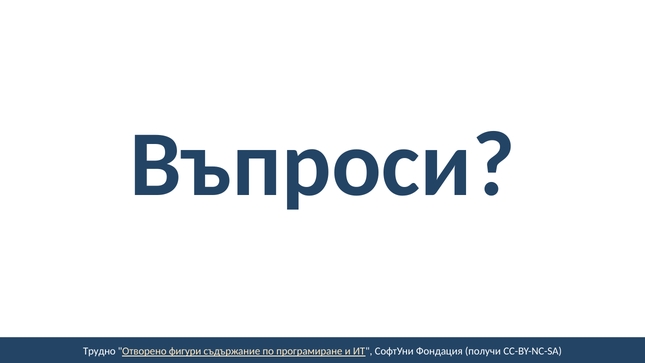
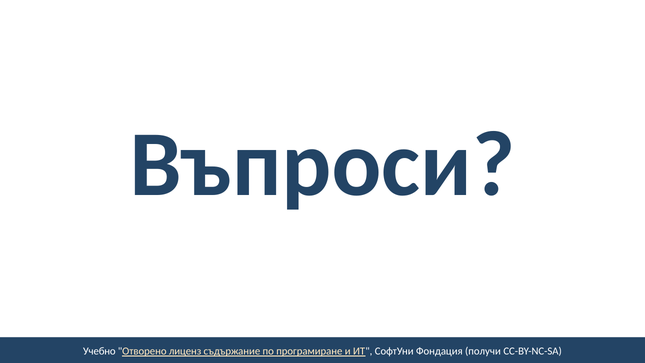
Трудно: Трудно -> Учебно (99, 351)
фигури: фигури -> лиценз (185, 351)
